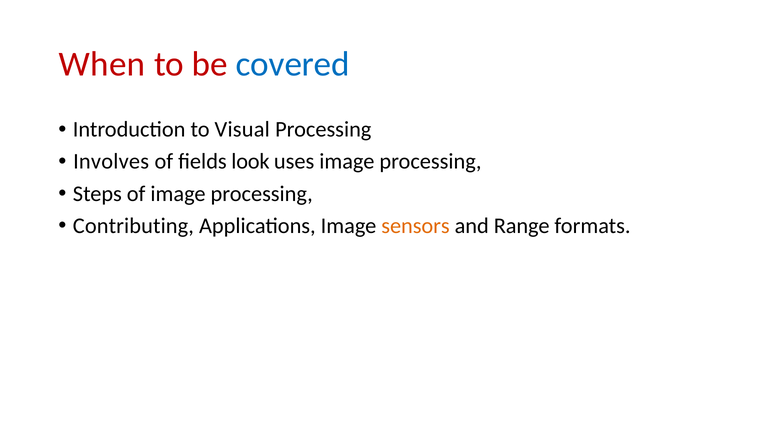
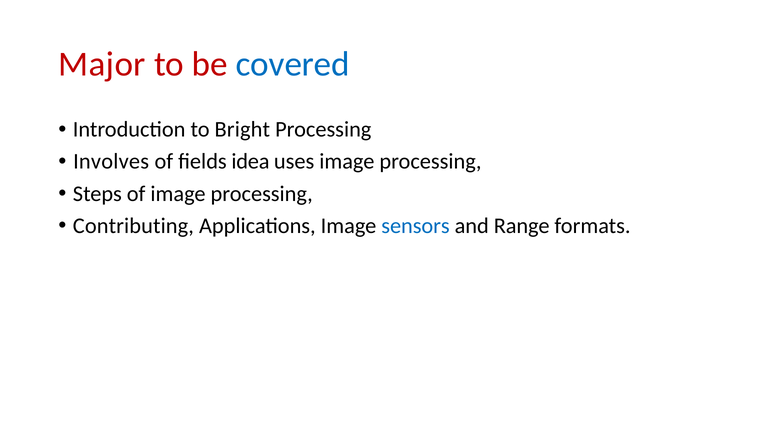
When: When -> Major (102, 64)
Visual: Visual -> Bright (242, 130)
look: look -> idea (250, 162)
sensors colour: orange -> blue (416, 226)
